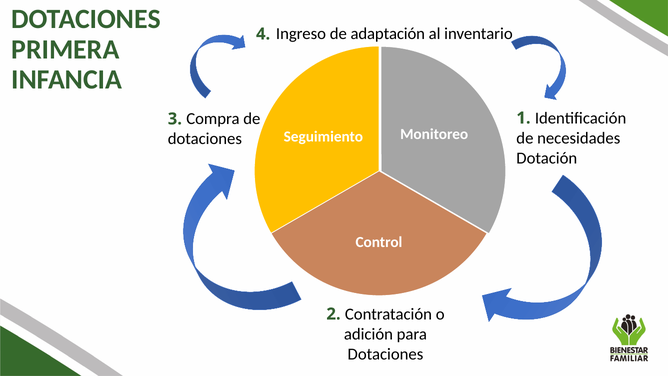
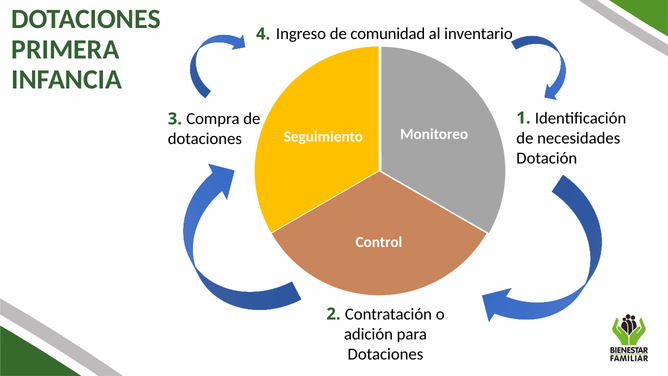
adaptación: adaptación -> comunidad (388, 34)
